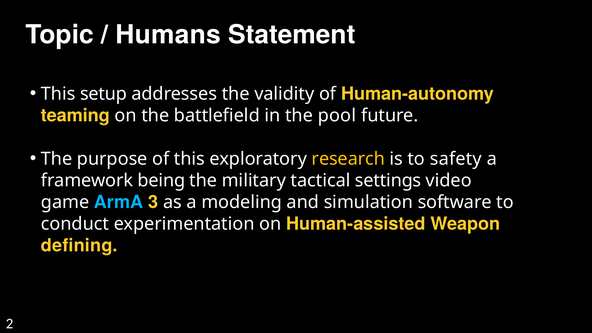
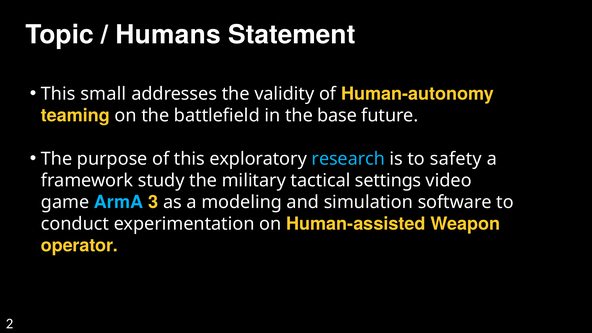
setup: setup -> small (103, 94)
pool: pool -> base (337, 115)
research colour: yellow -> light blue (348, 159)
being: being -> study (161, 181)
defining: defining -> operator (79, 246)
